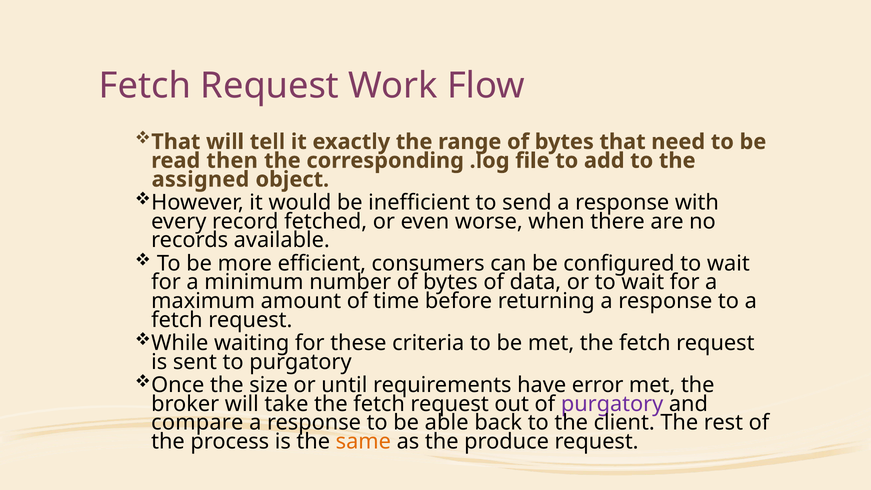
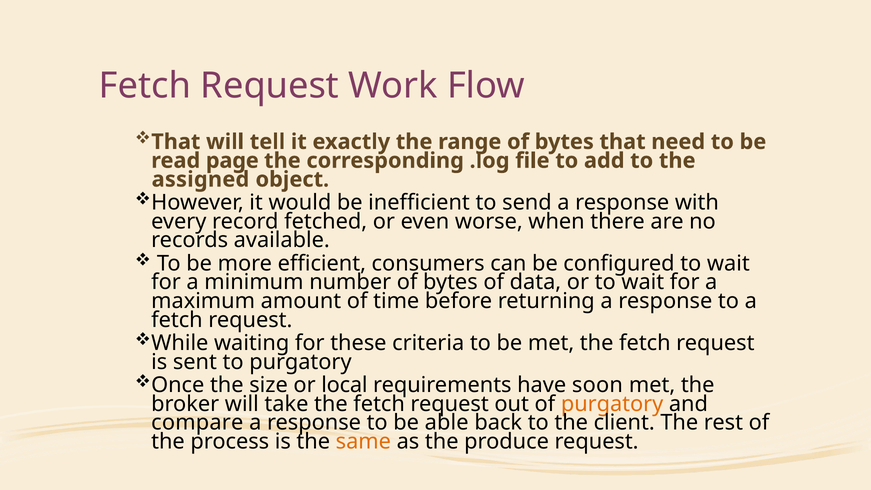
then: then -> page (232, 161)
until: until -> local (344, 385)
error: error -> soon (597, 385)
purgatory colour: purple -> orange (612, 404)
